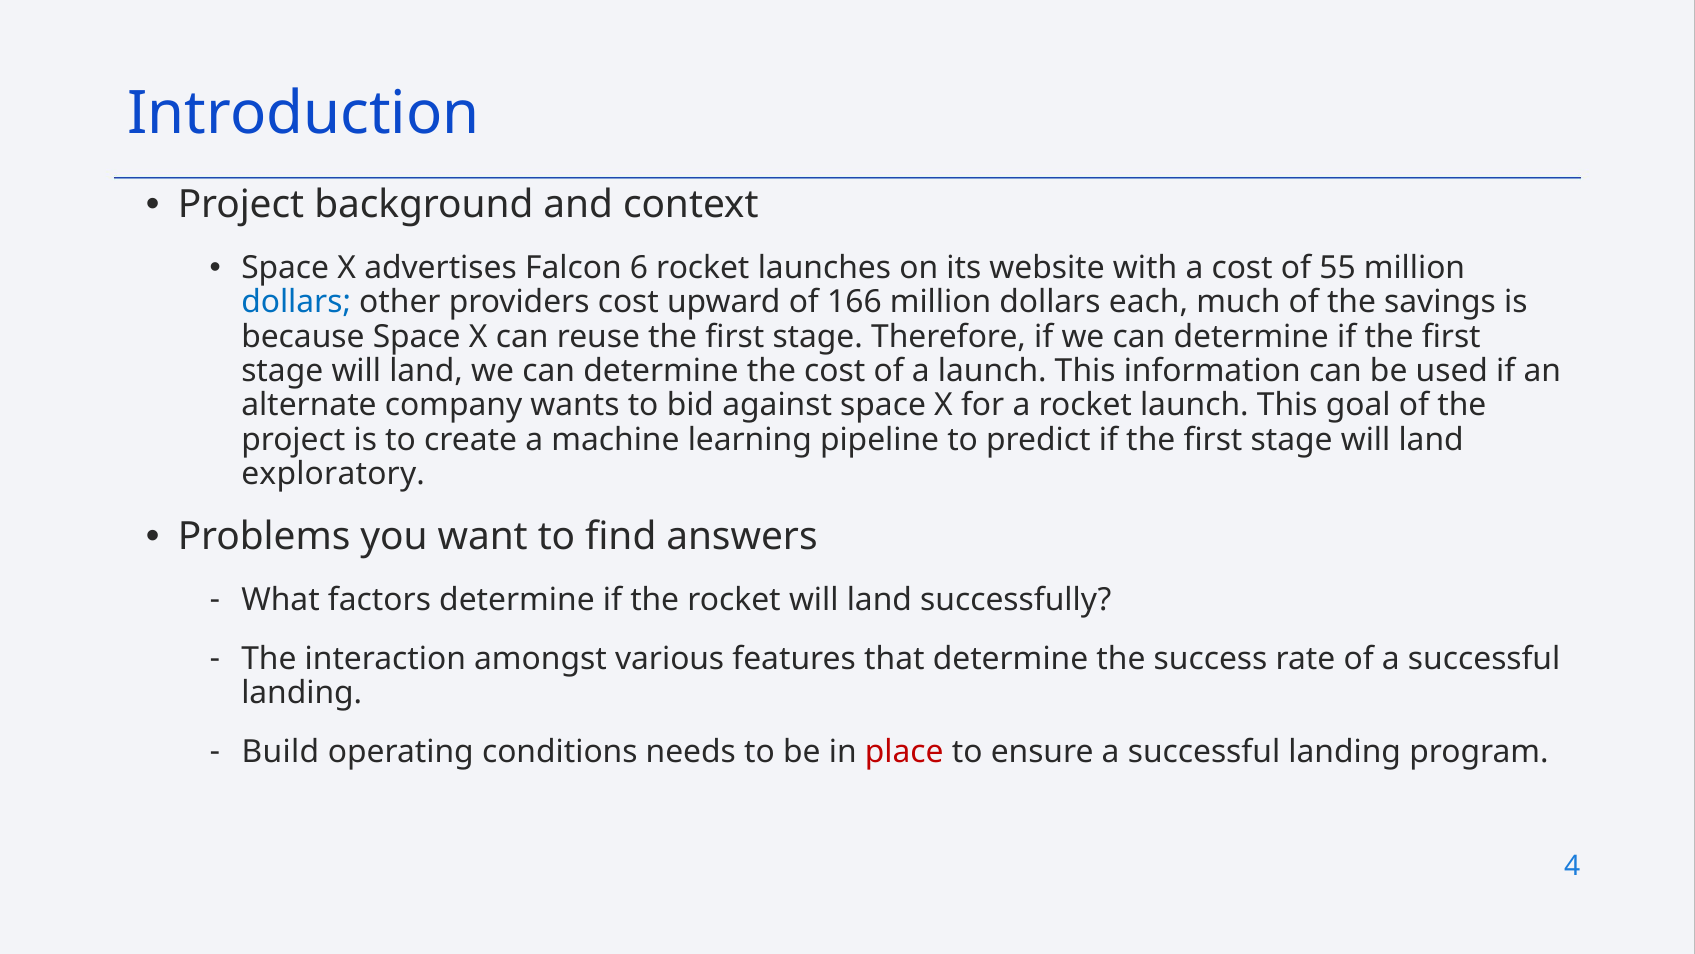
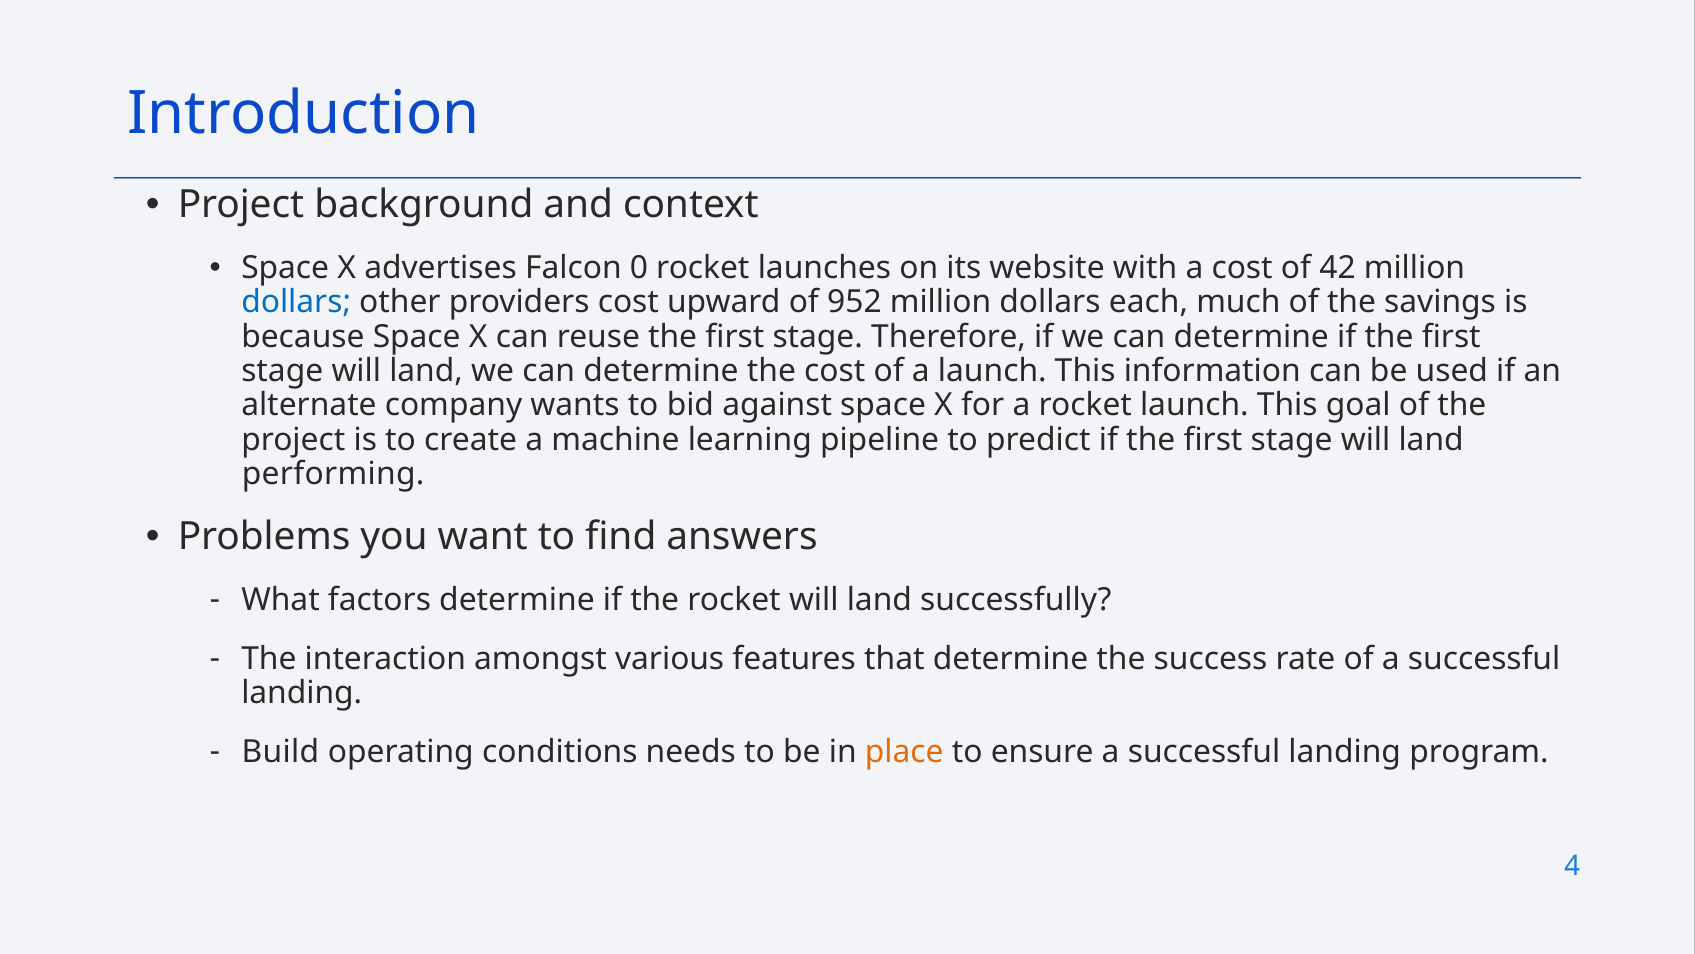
6: 6 -> 0 (639, 268)
55: 55 -> 42 (1338, 268)
166: 166 -> 952 (854, 302)
exploratory: exploratory -> performing (333, 474)
place colour: red -> orange (904, 752)
